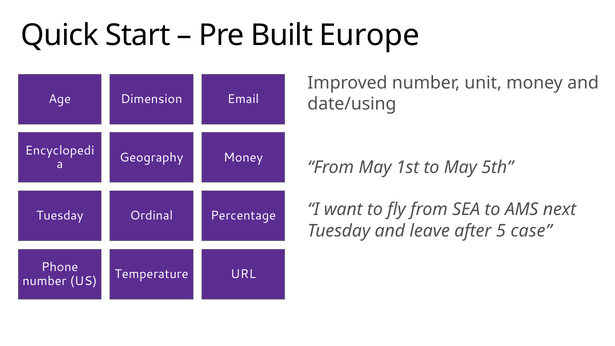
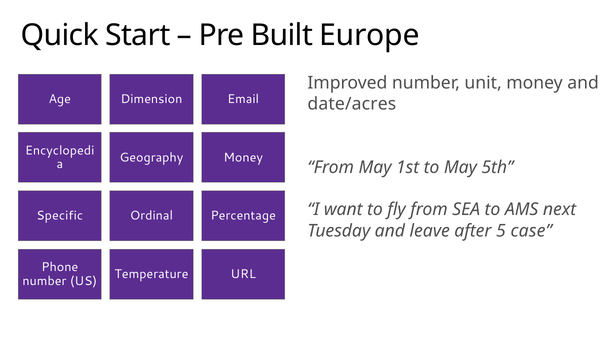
date/using: date/using -> date/acres (352, 104)
Tuesday: Tuesday -> Specific (60, 216)
